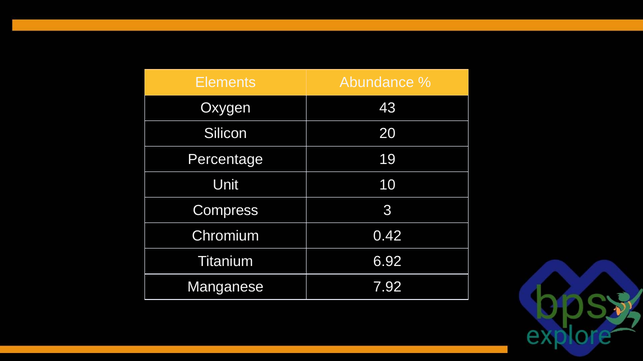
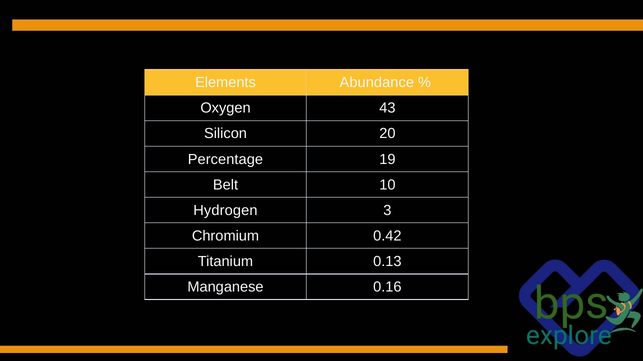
Unit: Unit -> Belt (226, 185)
Compress: Compress -> Hydrogen (225, 211)
6.92: 6.92 -> 0.13 (387, 262)
7.92: 7.92 -> 0.16 (387, 288)
